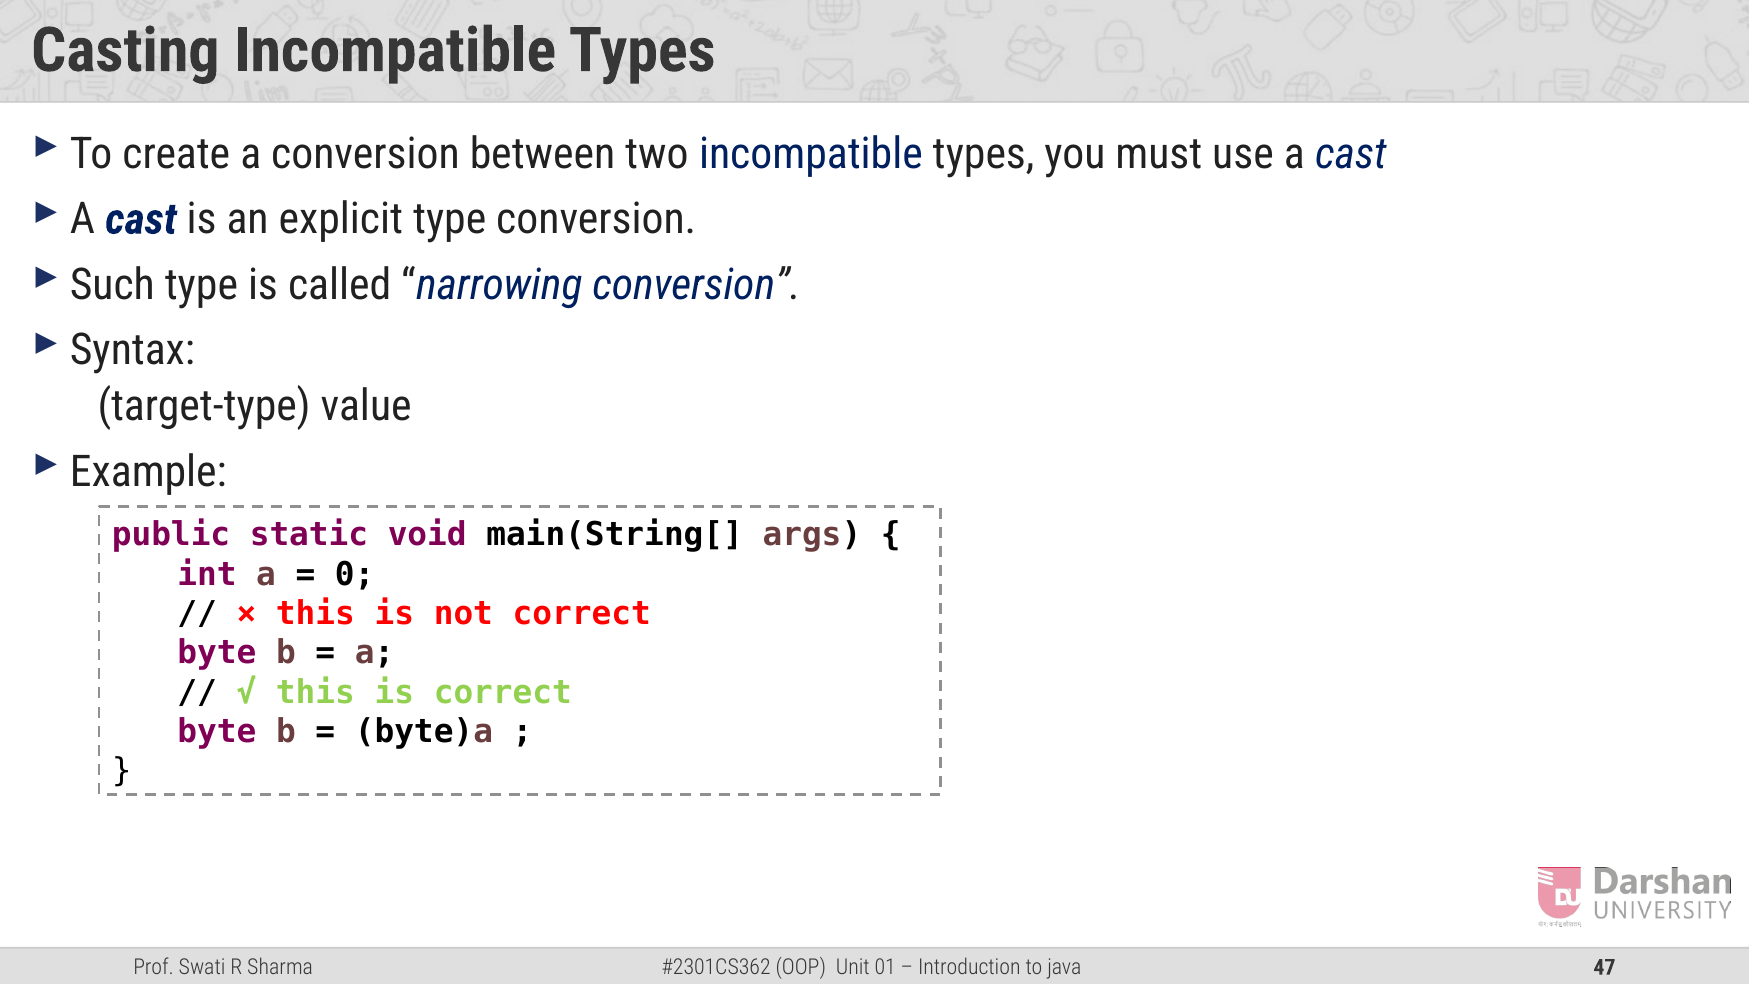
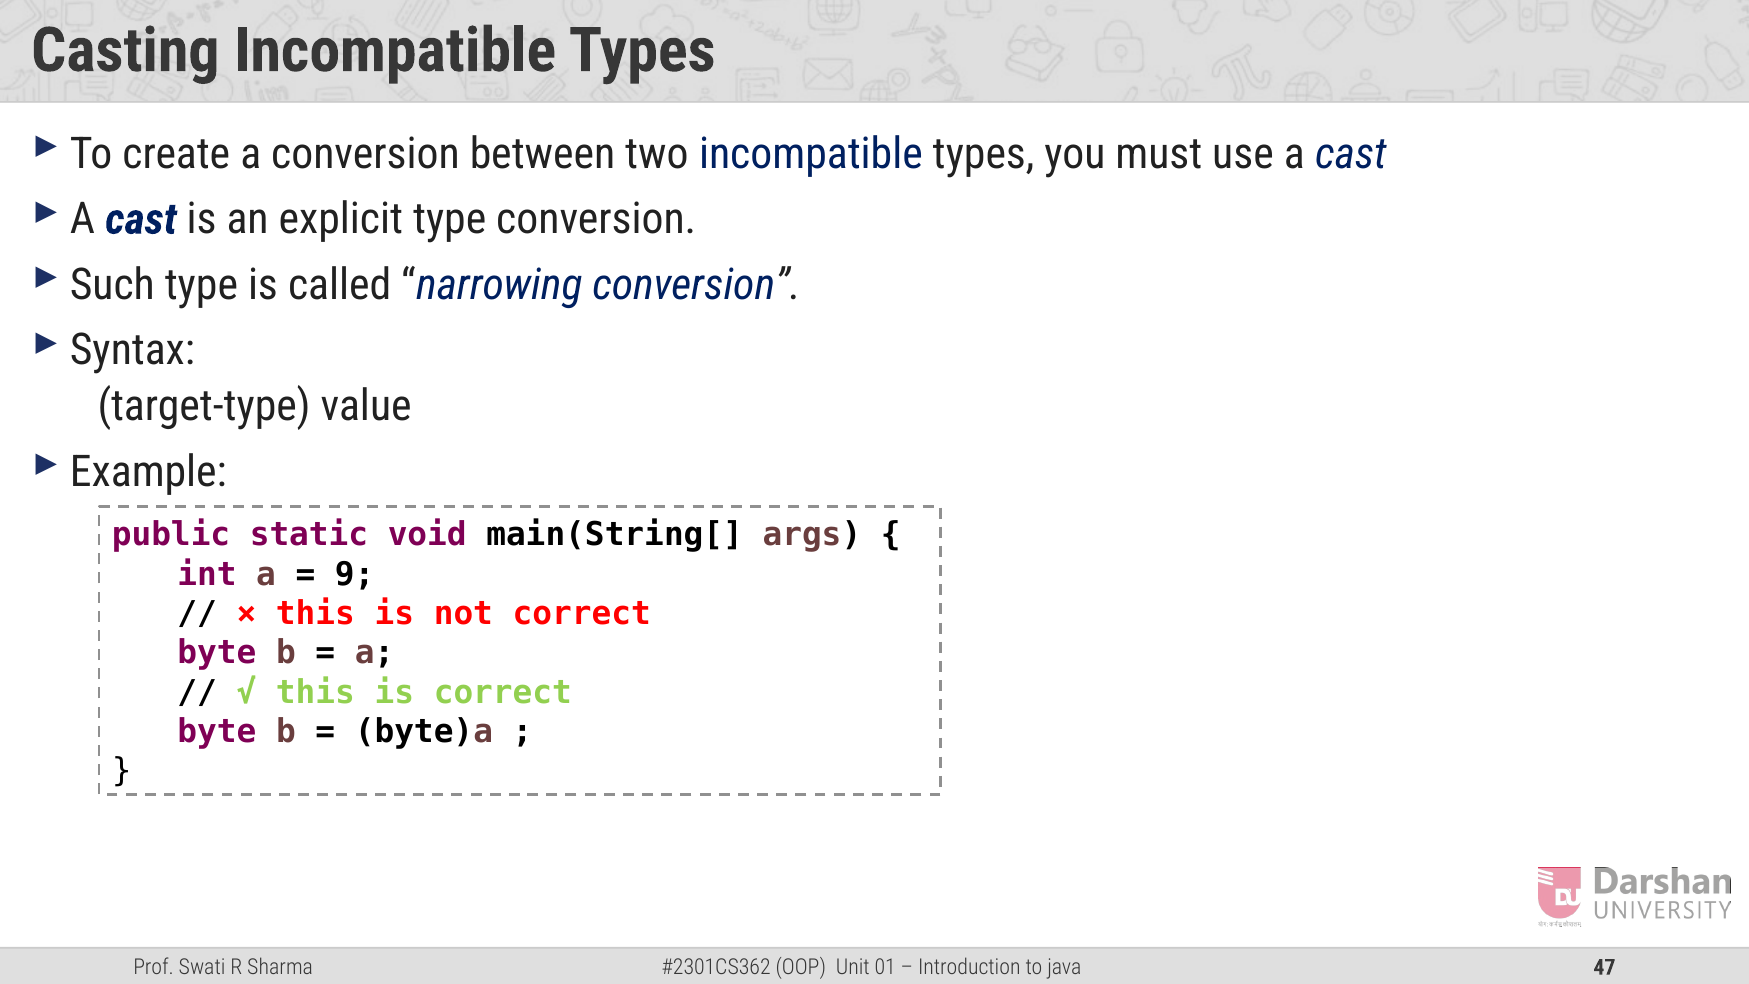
0: 0 -> 9 (355, 574)
